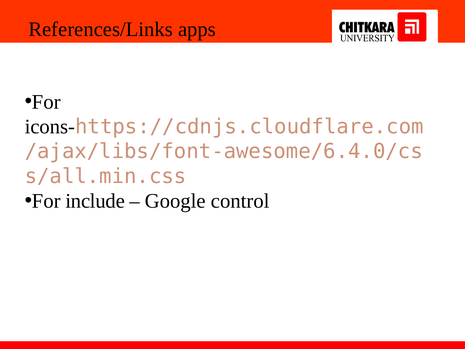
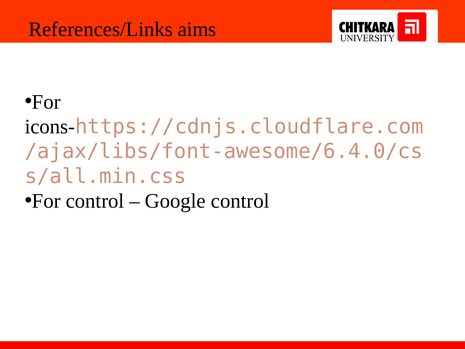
apps: apps -> aims (197, 29)
For include: include -> control (95, 201)
